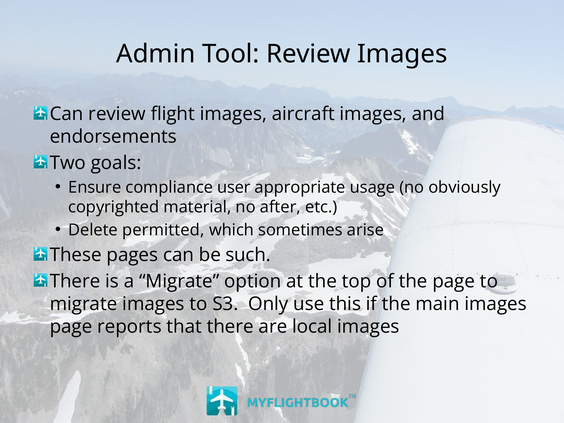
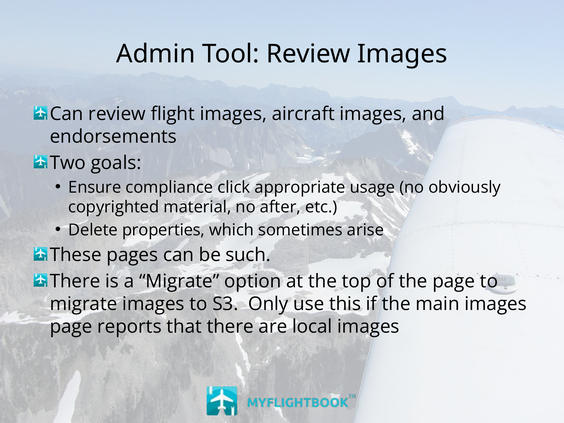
user: user -> click (234, 187)
permitted: permitted -> properties (163, 230)
